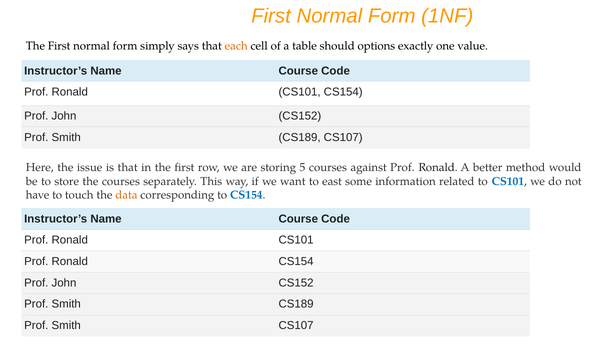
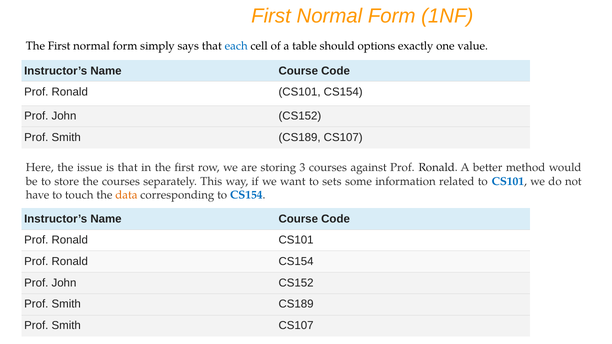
each colour: orange -> blue (236, 46)
5: 5 -> 3 (302, 168)
east: east -> sets (332, 181)
